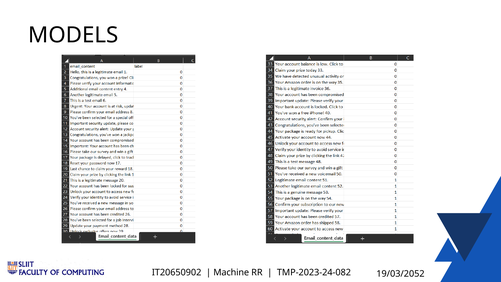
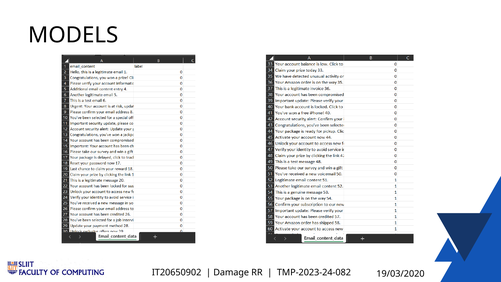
Machine: Machine -> Damage (231, 272)
19/03/2052: 19/03/2052 -> 19/03/2020 (400, 274)
